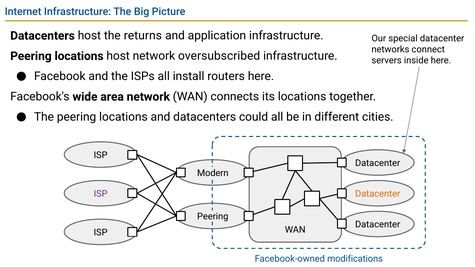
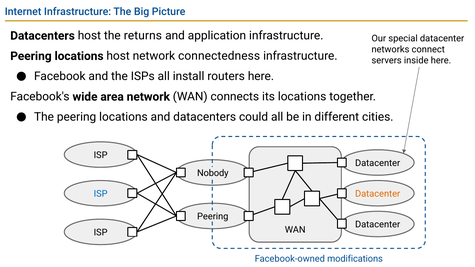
oversubscribed: oversubscribed -> connectedness (219, 56)
Modern: Modern -> Nobody (213, 173)
ISP colour: purple -> blue (101, 194)
